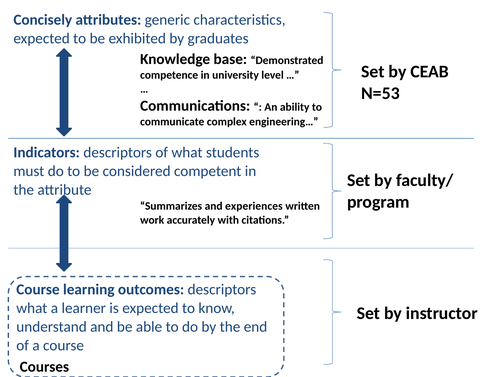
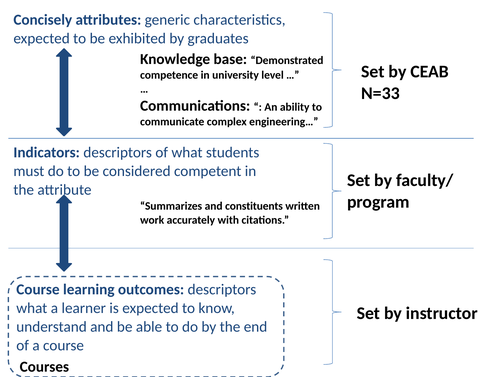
N=53: N=53 -> N=33 (381, 93)
experiences: experiences -> constituents (254, 206)
